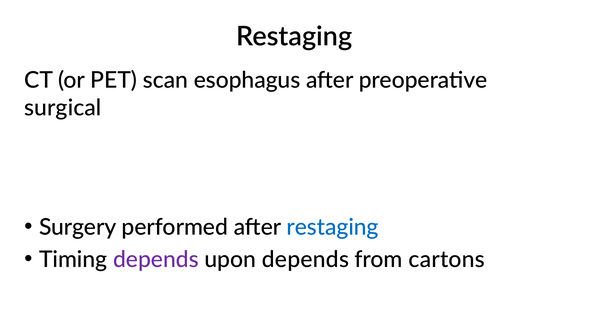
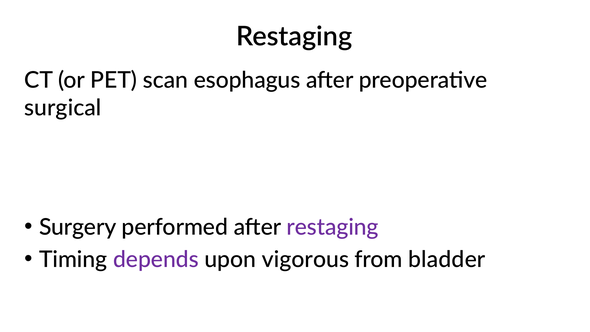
restaging colour: blue -> purple (333, 227)
upon depends: depends -> vigorous (305, 259)
cartons: cartons -> bladder (447, 259)
